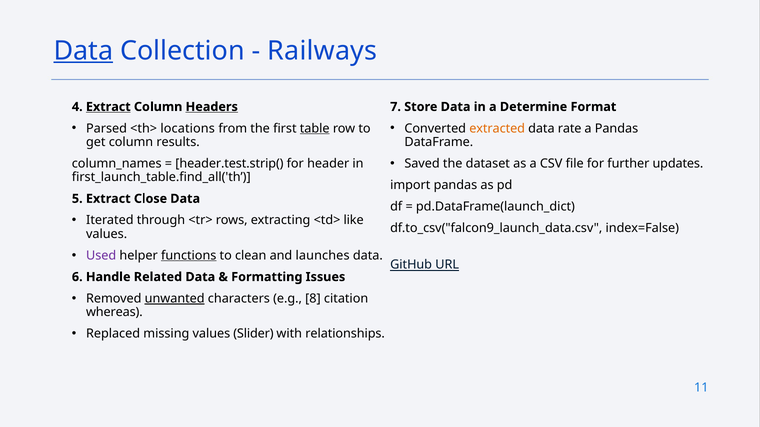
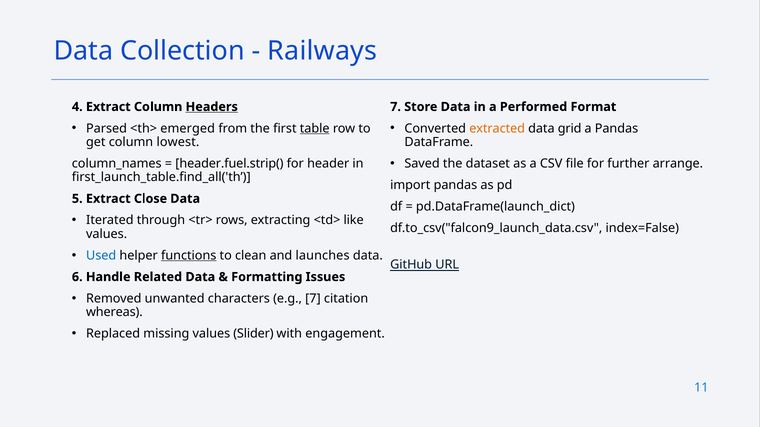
Data underline: present -> none (83, 51)
Extract underline: present -> none (108, 107)
Determine: Determine -> Performed (534, 107)
locations: locations -> emerged (188, 128)
rate: rate -> grid (570, 128)
results: results -> lowest (178, 142)
updates: updates -> arrange (678, 164)
header.test.strip(: header.test.strip( -> header.fuel.strip( (229, 164)
Used colour: purple -> blue (101, 256)
unwanted underline: present -> none (175, 299)
e.g 8: 8 -> 7 (313, 299)
relationships: relationships -> engagement (345, 334)
